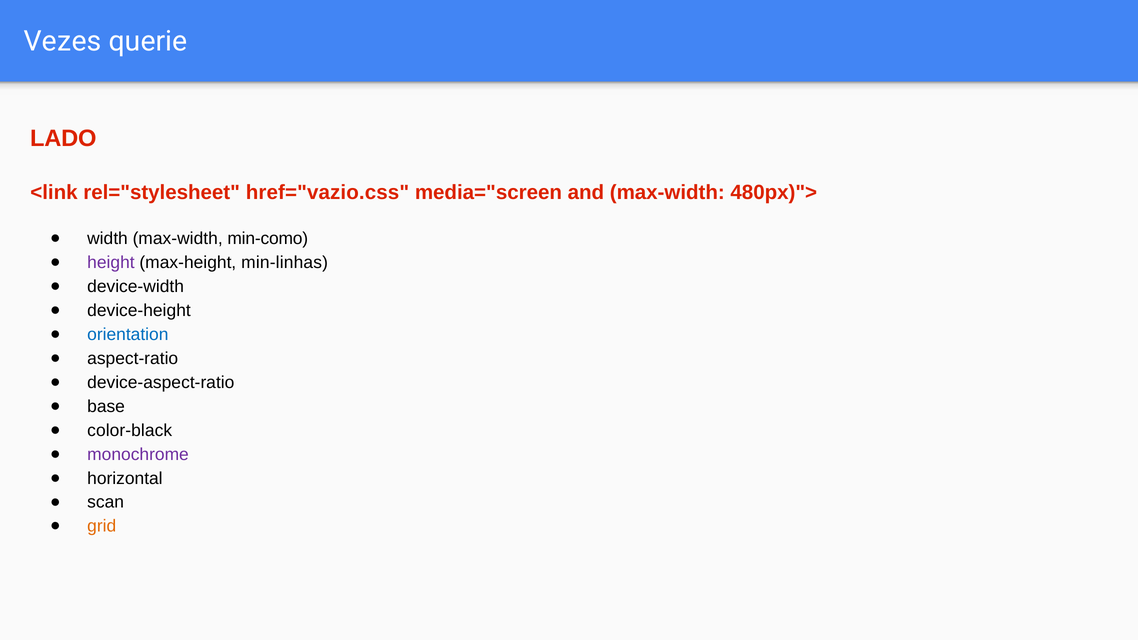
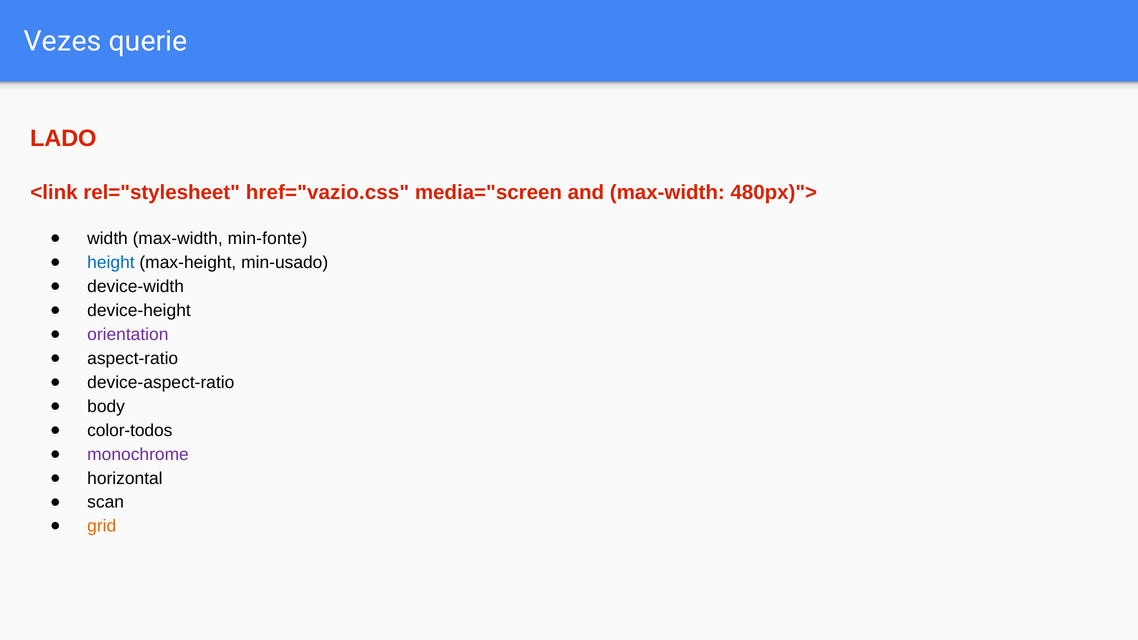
min-como: min-como -> min-fonte (268, 239)
height colour: purple -> blue (111, 263)
min-linhas: min-linhas -> min-usado (285, 263)
orientation colour: blue -> purple (128, 335)
base: base -> body (106, 406)
color-black: color-black -> color-todos (130, 430)
